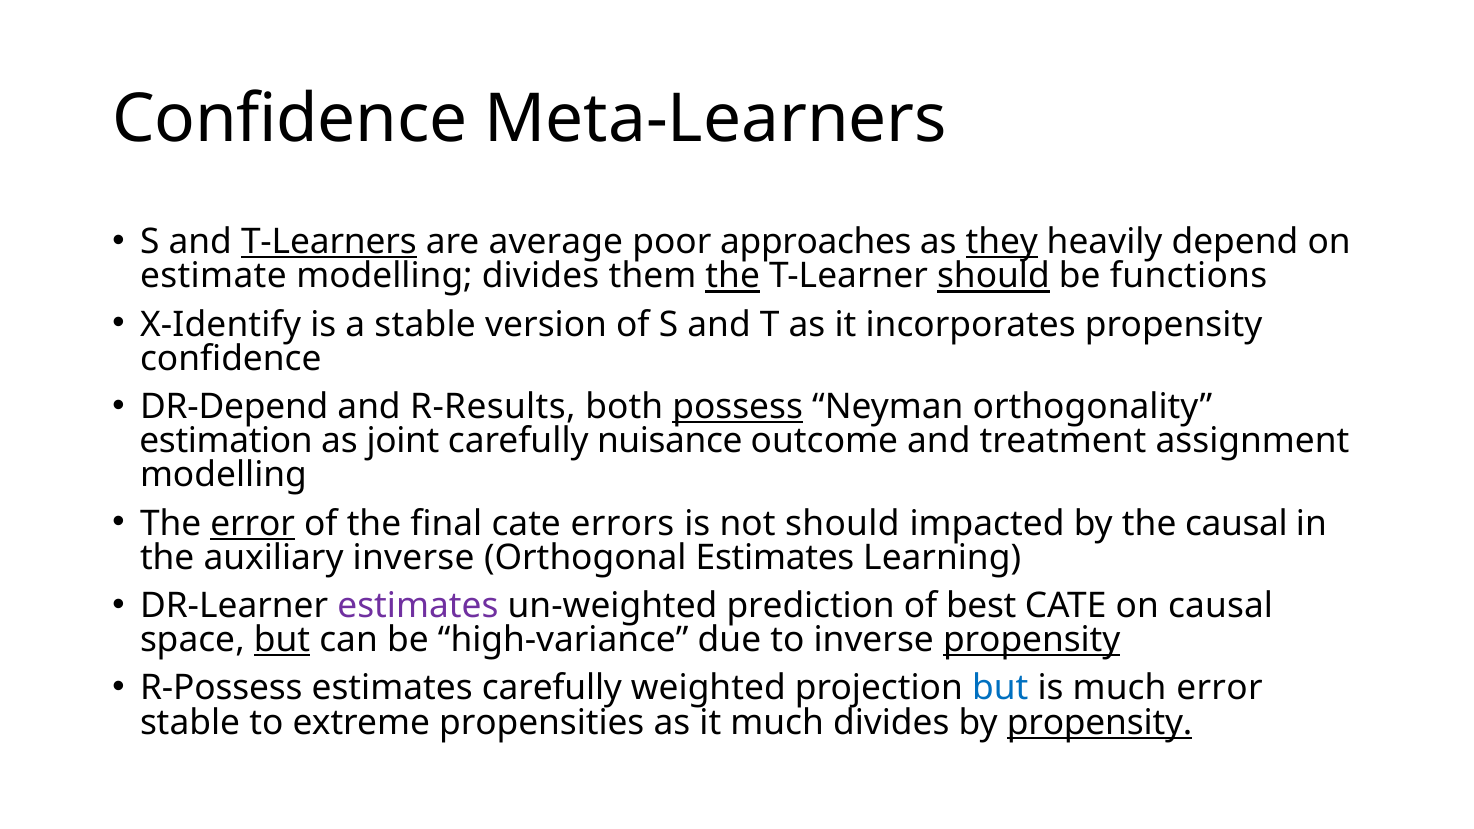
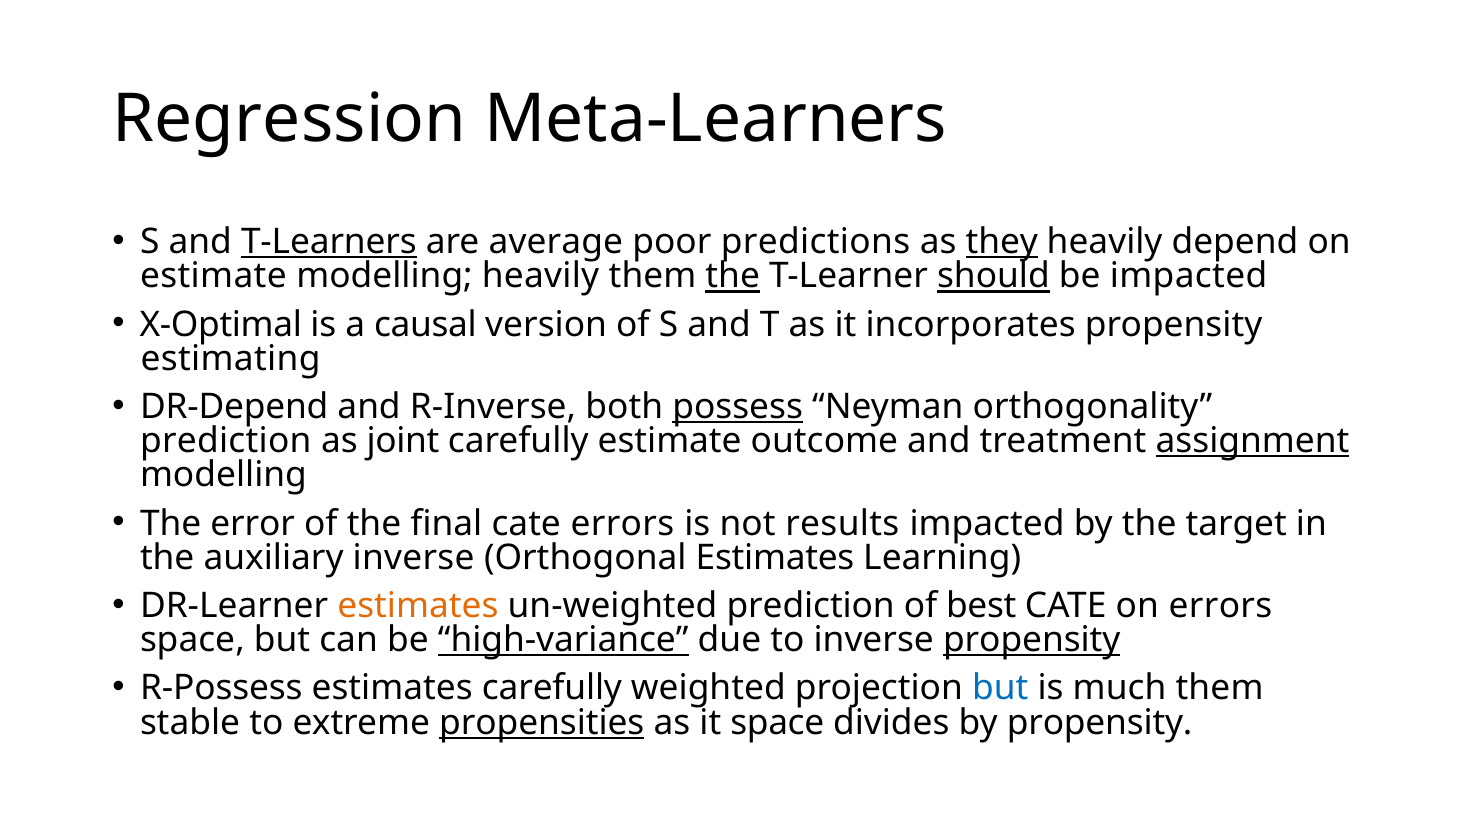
Confidence: Confidence -> Regression (290, 119)
approaches: approaches -> predictions (816, 242)
modelling divides: divides -> heavily (541, 276)
be functions: functions -> impacted (1189, 276)
X-Identify: X-Identify -> X-Optimal (221, 324)
a stable: stable -> causal (425, 324)
confidence: confidence -> estimating (231, 359)
R-Results: R-Results -> R-Inverse (493, 407)
estimation: estimation -> prediction (226, 441)
carefully nuisance: nuisance -> estimate (670, 441)
assignment underline: none -> present (1253, 441)
error underline: present -> none (253, 524)
not should: should -> results (842, 524)
the causal: causal -> target (1236, 524)
estimates colour: purple -> orange (418, 606)
on causal: causal -> errors (1220, 606)
but underline: present -> none (282, 640)
high-variance underline: none -> present (563, 640)
much error: error -> them (1220, 688)
propensities underline: none -> present (542, 723)
it much: much -> space (777, 723)
propensity underline: present -> none (1100, 723)
